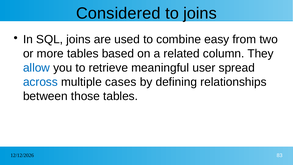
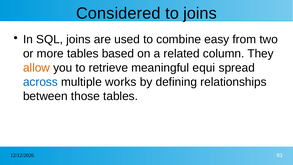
allow colour: blue -> orange (36, 68)
user: user -> equi (204, 68)
cases: cases -> works (121, 82)
